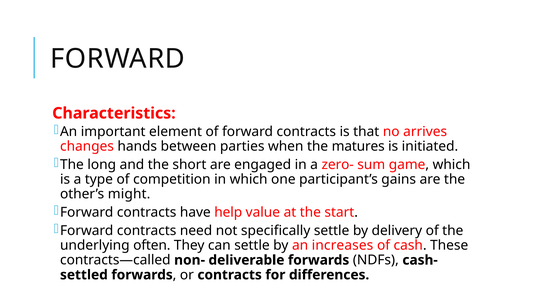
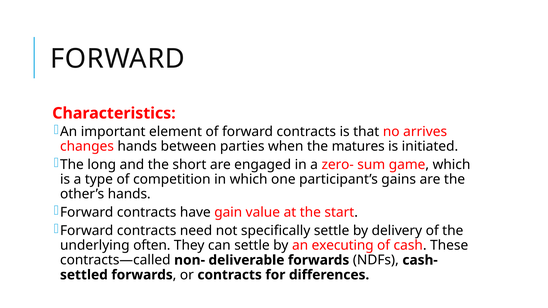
other’s might: might -> hands (129, 194)
help: help -> gain (228, 212)
increases: increases -> executing (343, 246)
